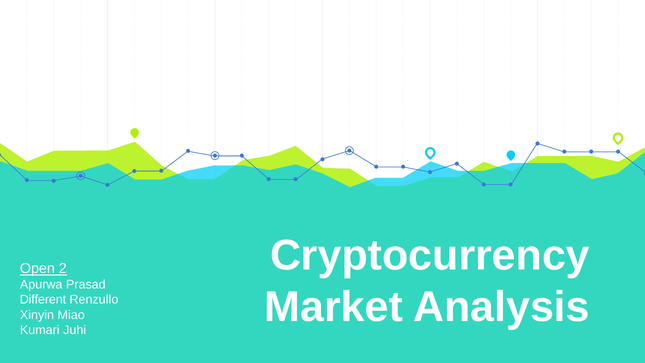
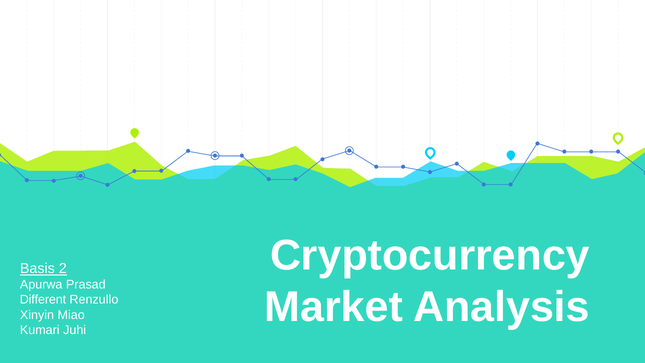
Open: Open -> Basis (37, 269)
